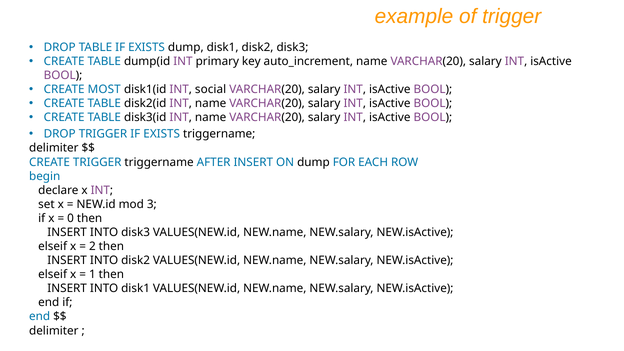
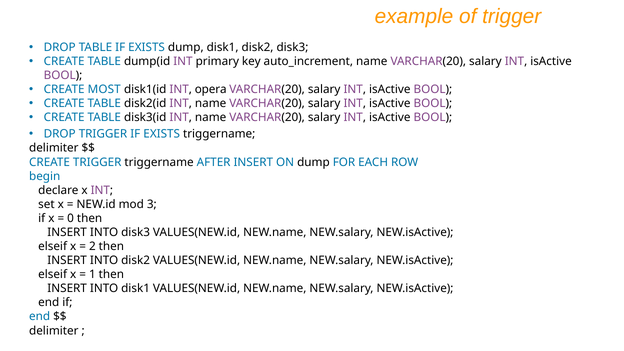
social: social -> opera (211, 89)
